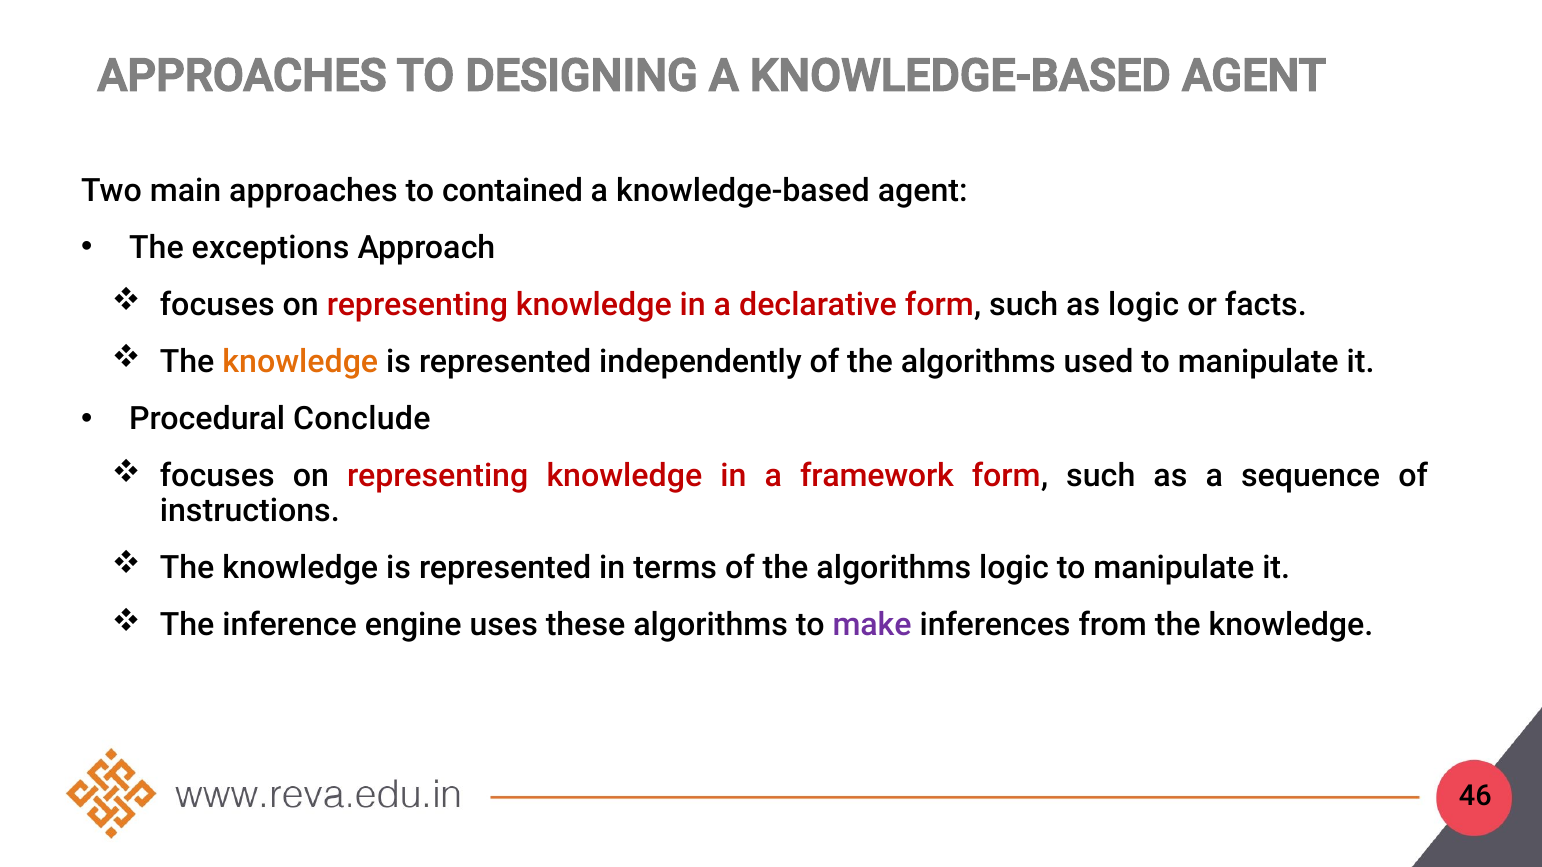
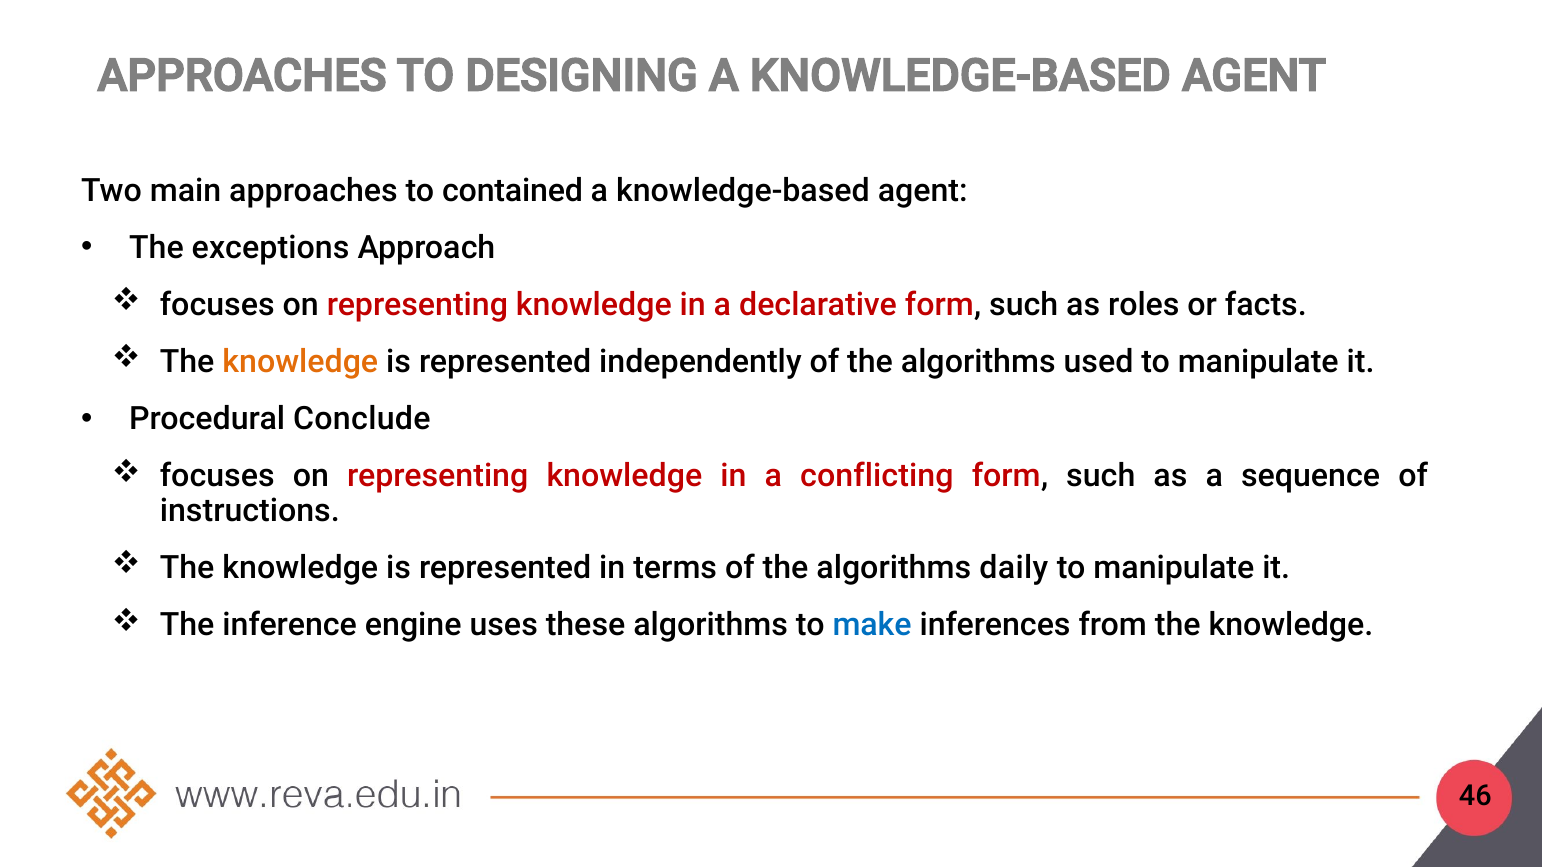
as logic: logic -> roles (1144, 305)
framework: framework -> conflicting (877, 476)
algorithms logic: logic -> daily (1014, 568)
make colour: purple -> blue (872, 626)
